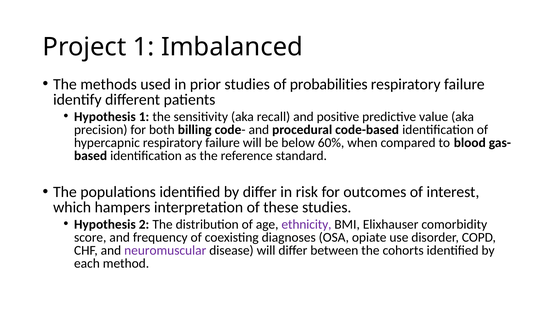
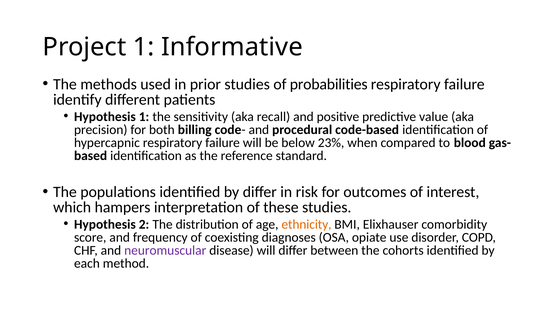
Imbalanced: Imbalanced -> Informative (232, 47)
60%: 60% -> 23% (331, 142)
ethnicity colour: purple -> orange (306, 224)
